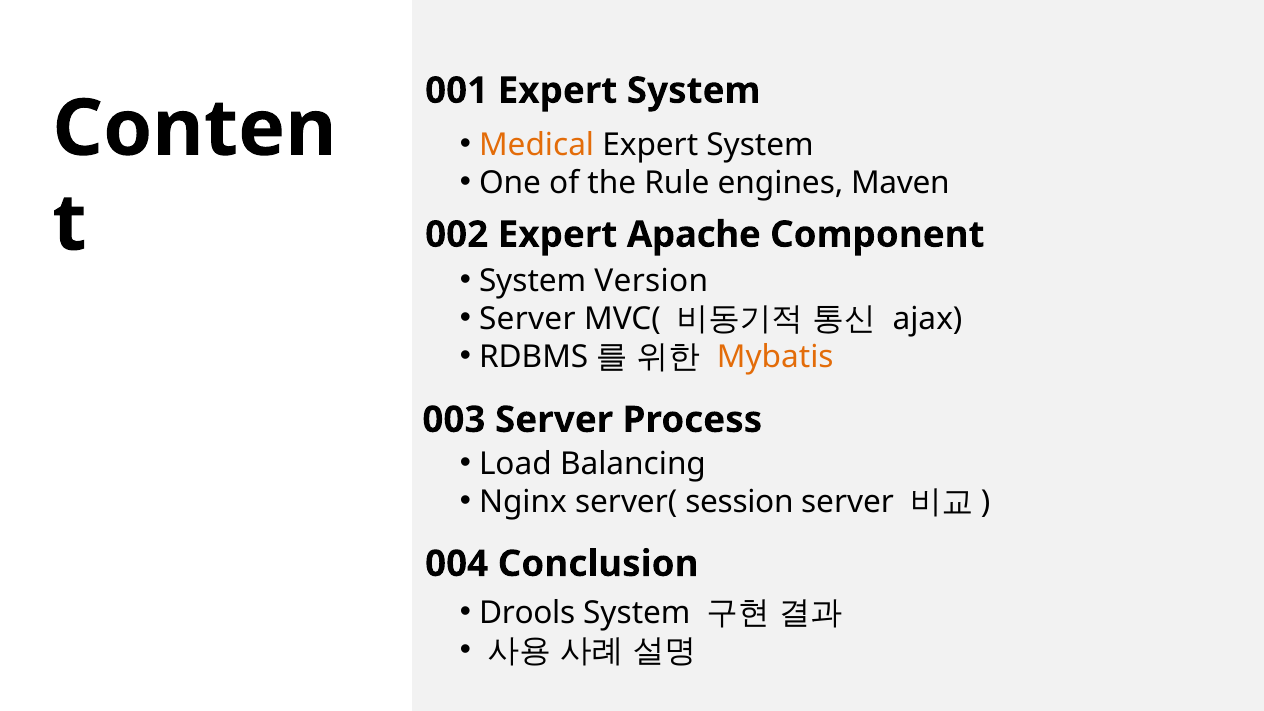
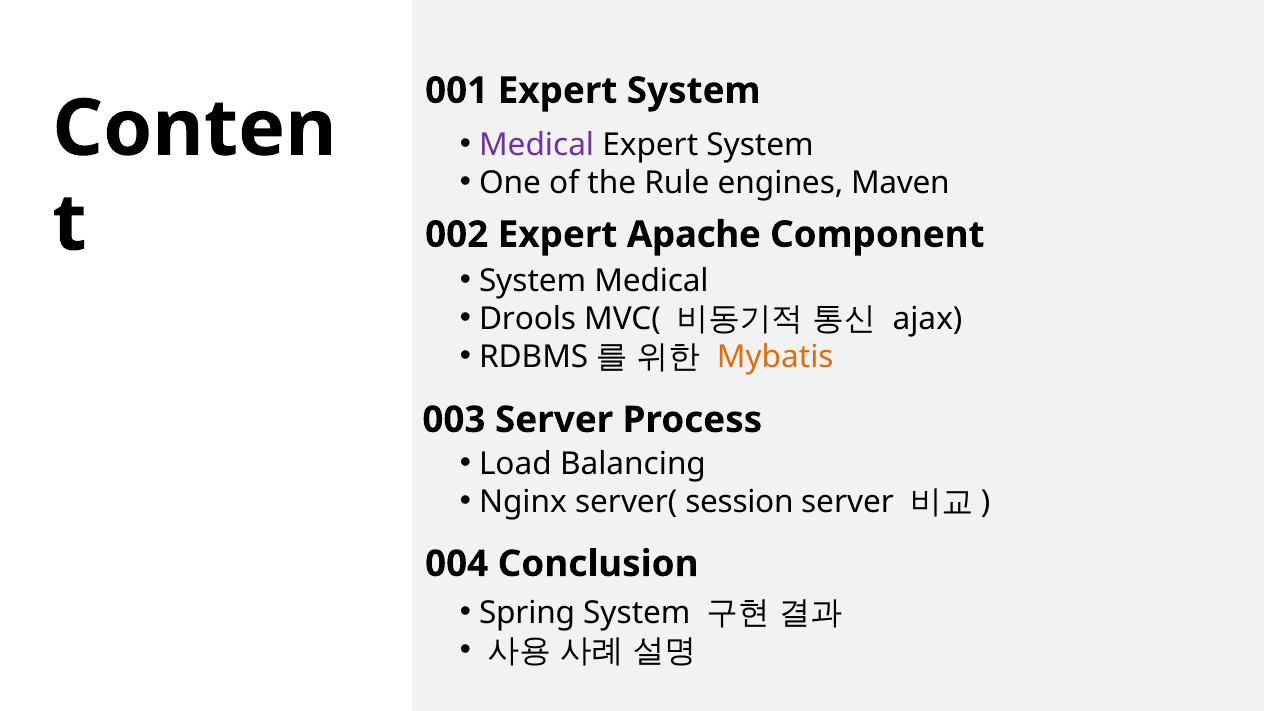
Medical colour: orange -> purple (537, 145)
System Version: Version -> Medical (652, 281)
Server: Server -> Drools (528, 319)
Drools: Drools -> Spring (527, 613)
